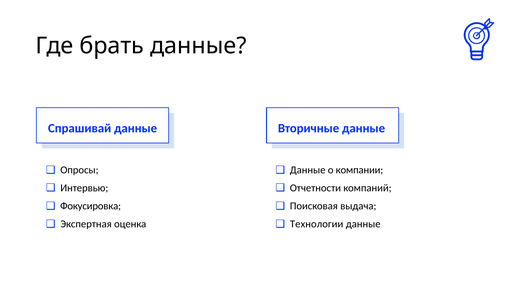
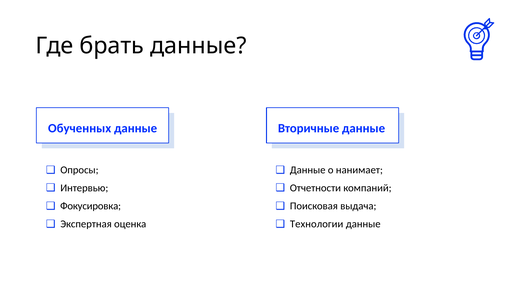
Спрашивай: Спрашивай -> Обученных (80, 128)
компании: компании -> нанимает (359, 170)
